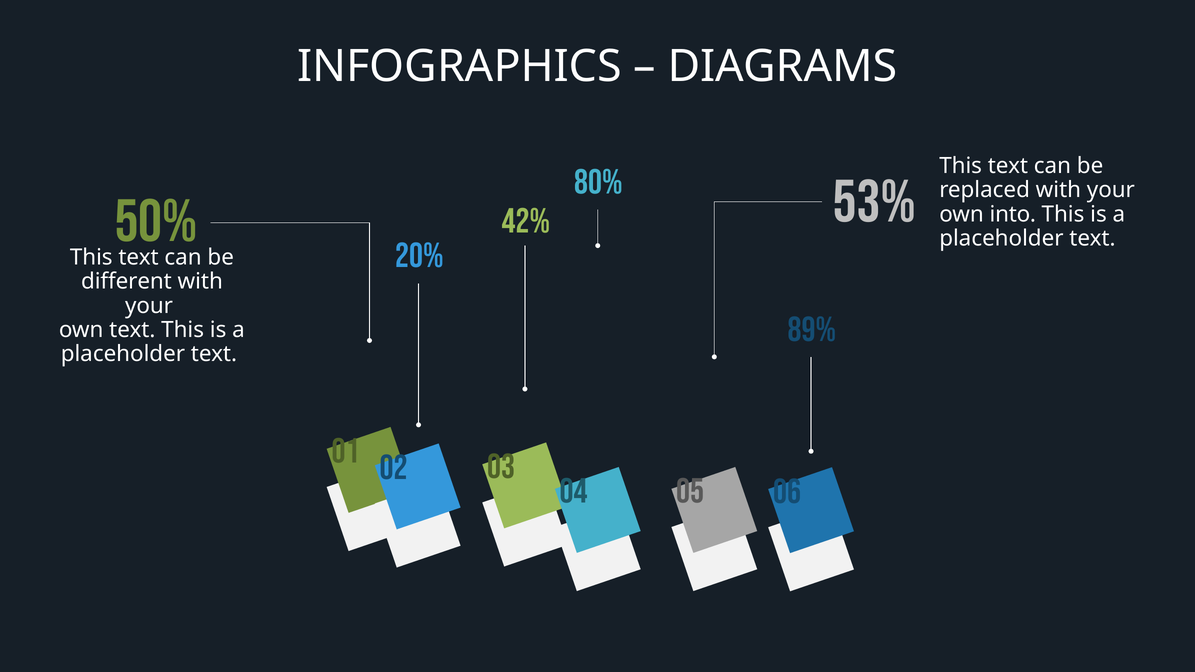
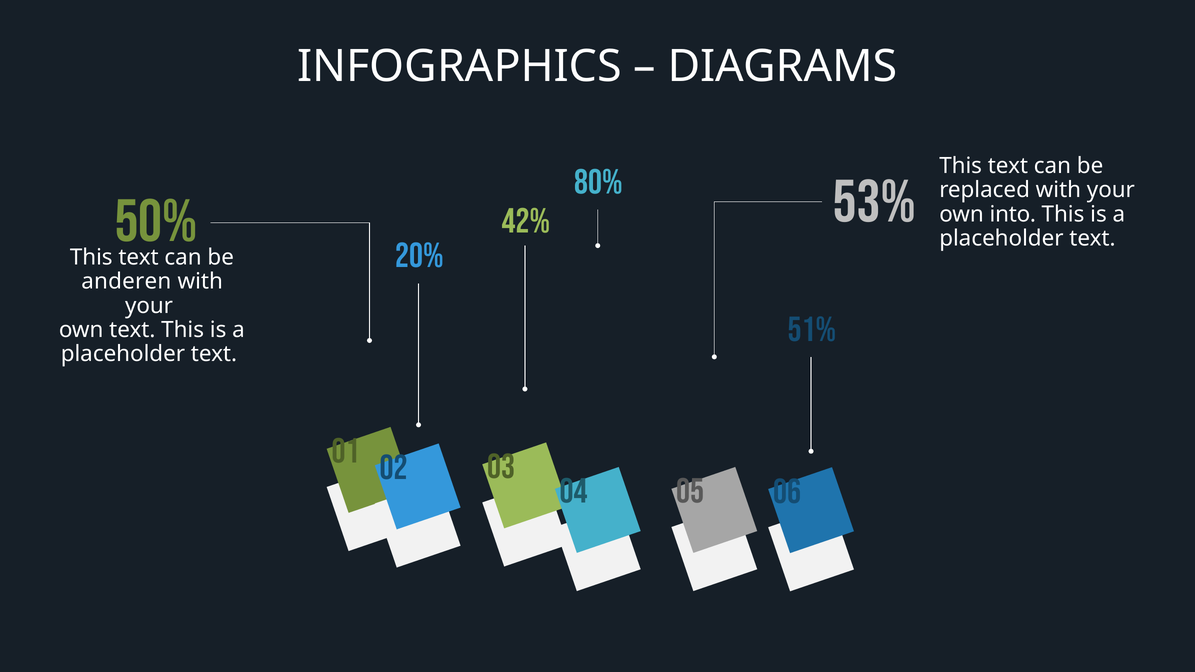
different: different -> anderen (126, 282)
89%: 89% -> 51% (812, 330)
